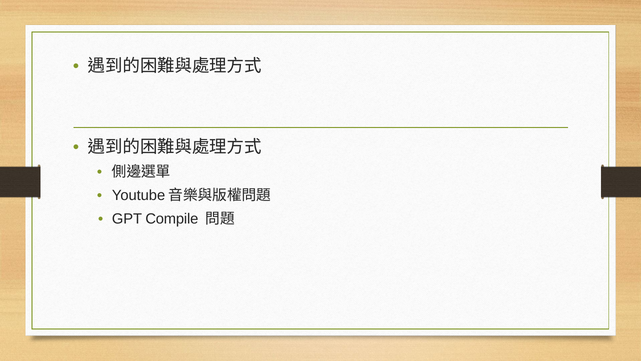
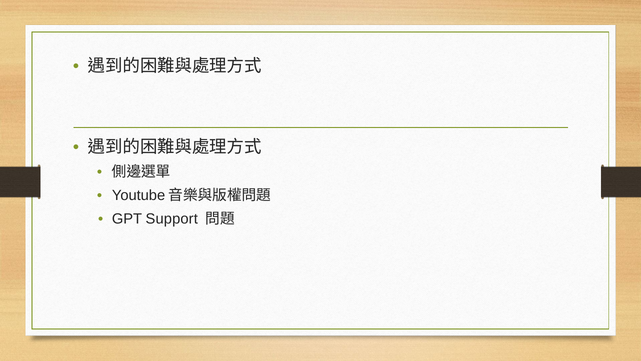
Compile: Compile -> Support (172, 218)
